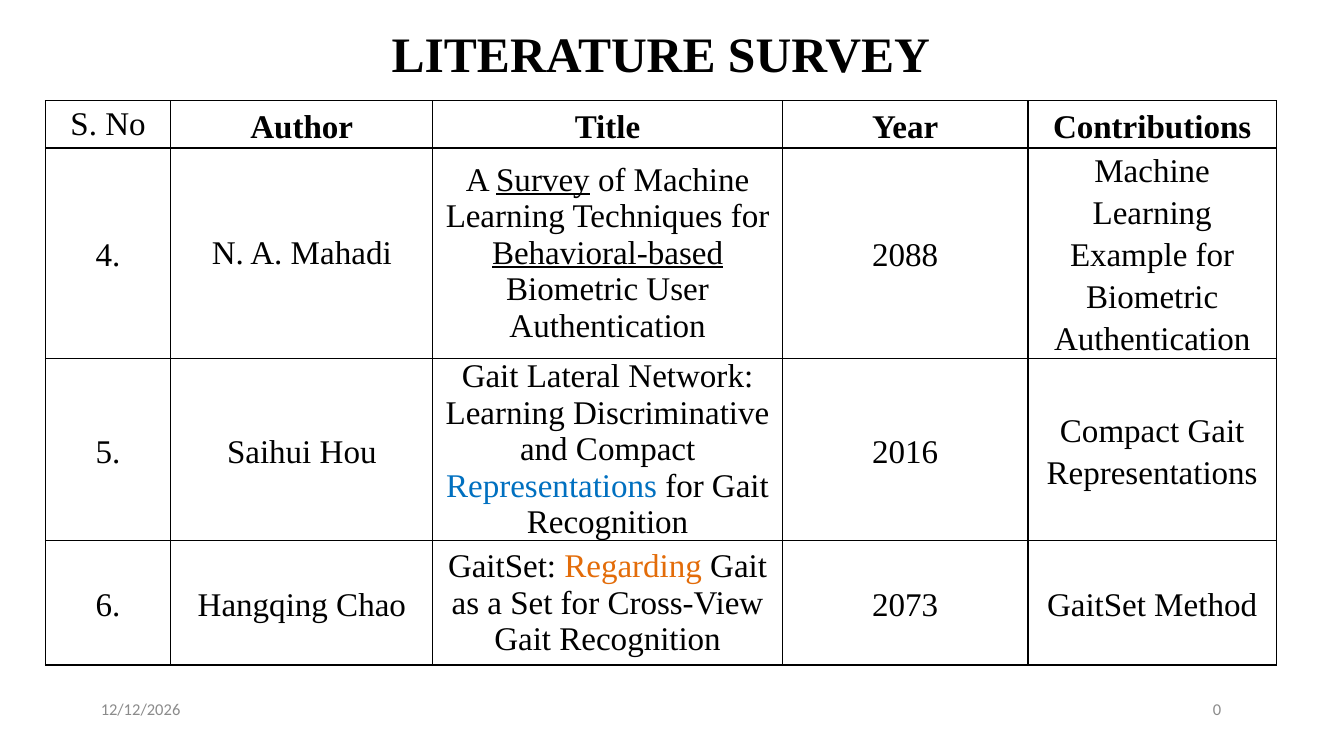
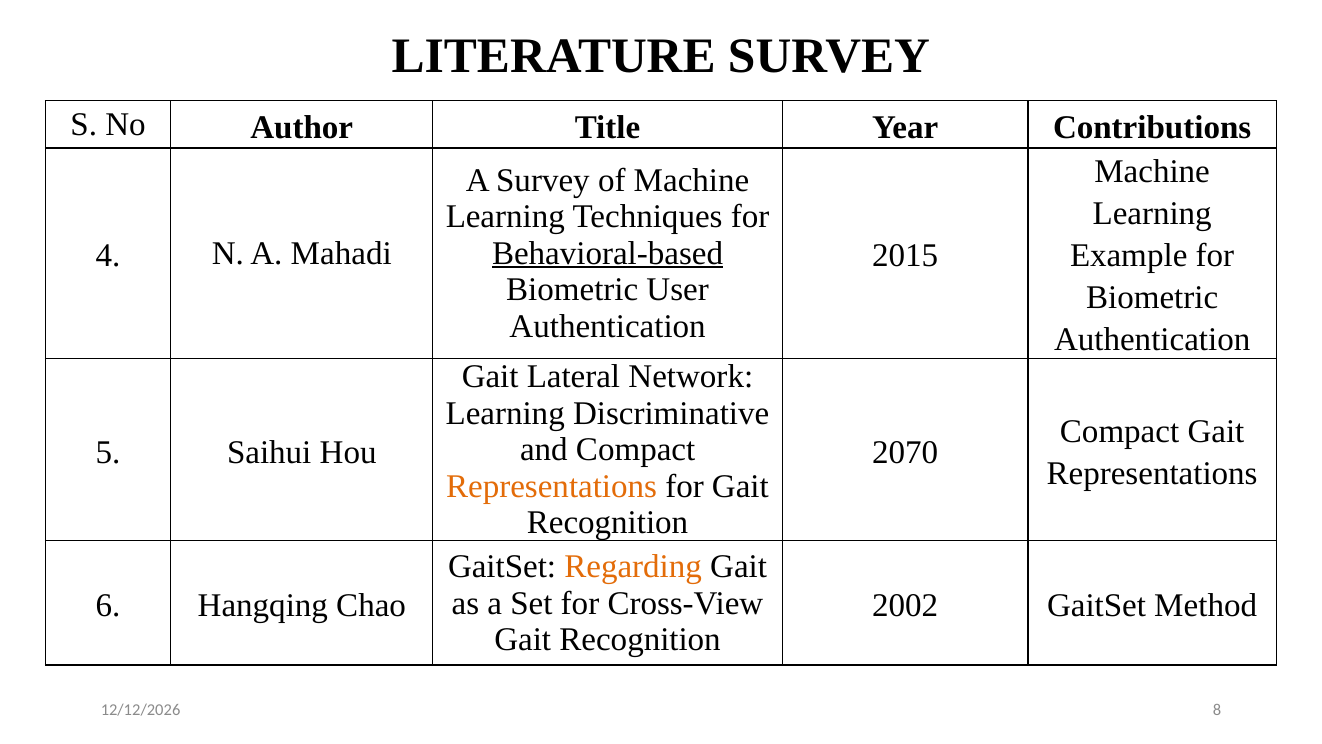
Survey underline: present -> none (543, 180)
2088: 2088 -> 2015 (905, 256)
2016: 2016 -> 2070 (905, 452)
Representations colour: blue -> orange (552, 486)
2073: 2073 -> 2002 (905, 606)
0: 0 -> 8 (1217, 710)
